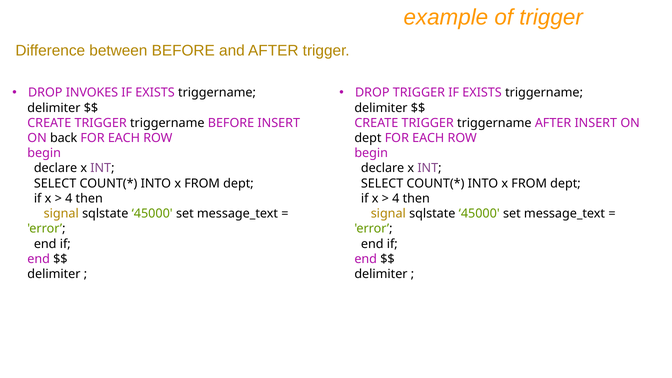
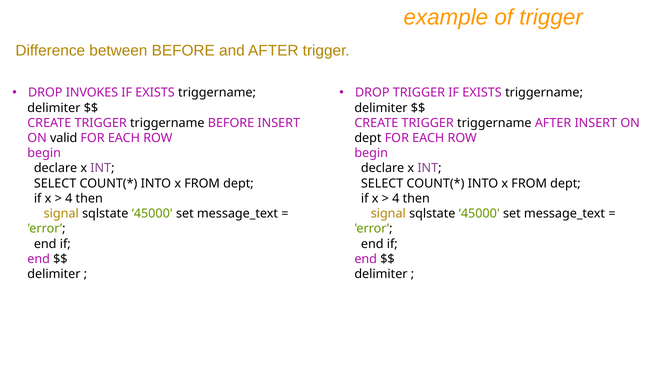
back: back -> valid (64, 138)
